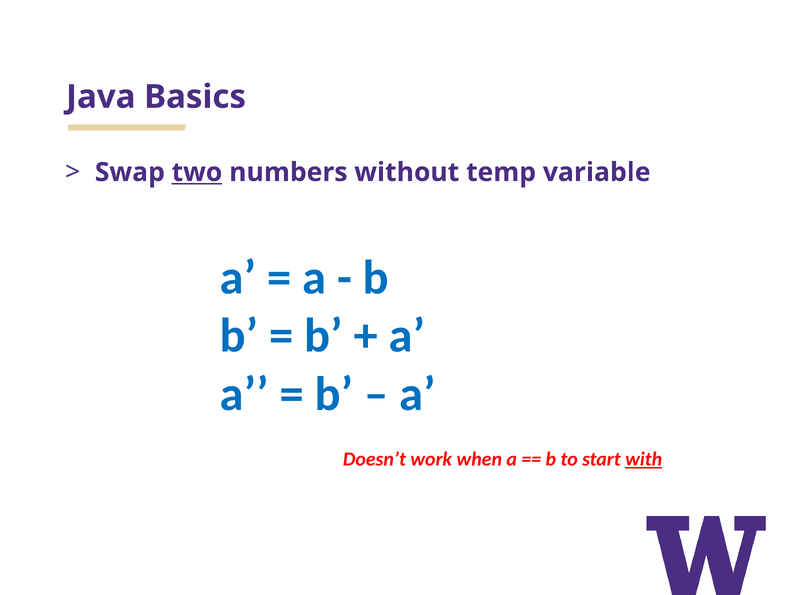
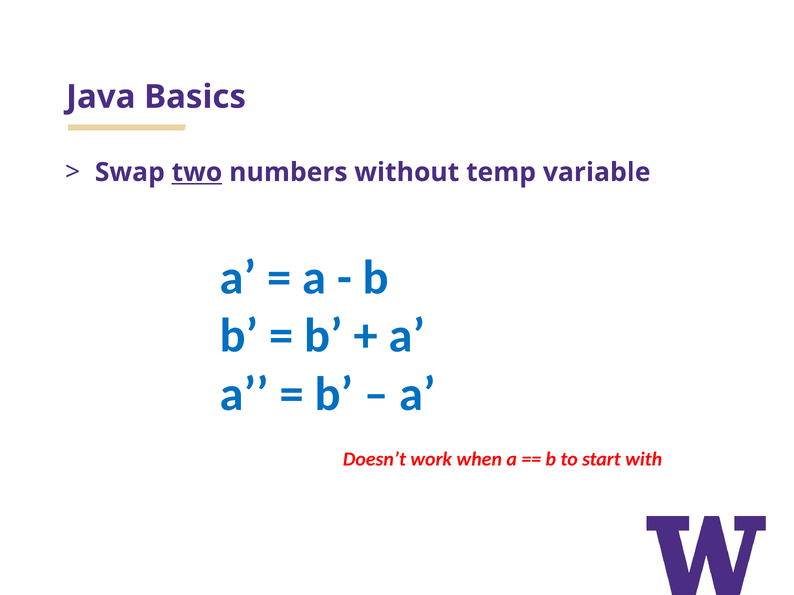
with underline: present -> none (644, 460)
